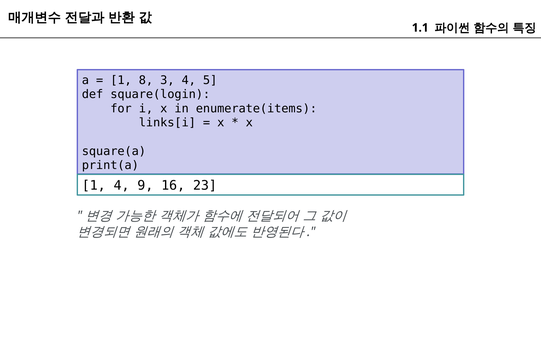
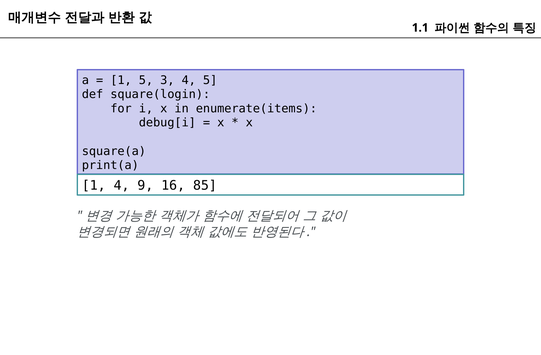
1 8: 8 -> 5 (146, 80)
links[i: links[i -> debug[i (167, 123)
23: 23 -> 85 (205, 186)
